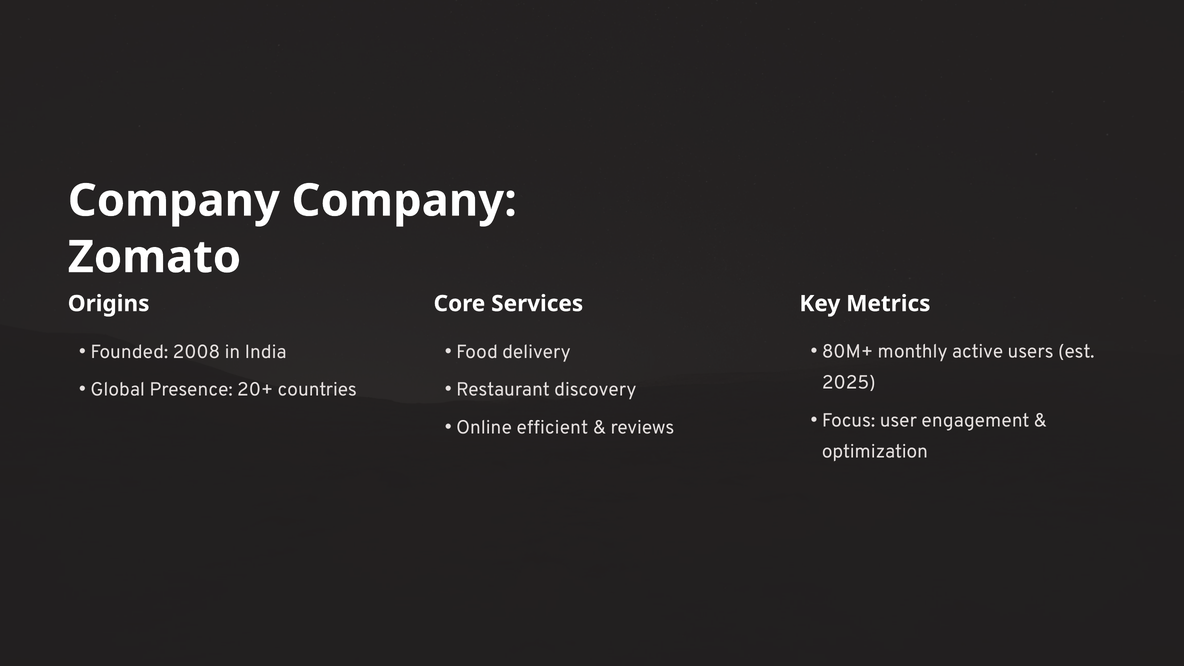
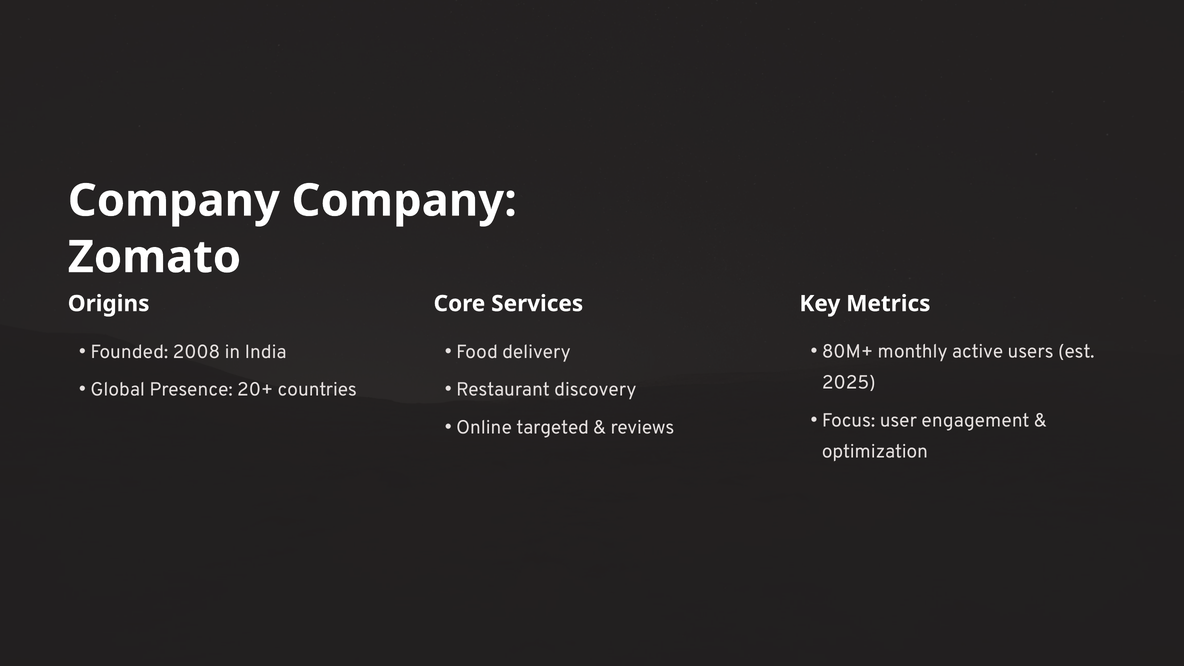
efficient: efficient -> targeted (553, 427)
